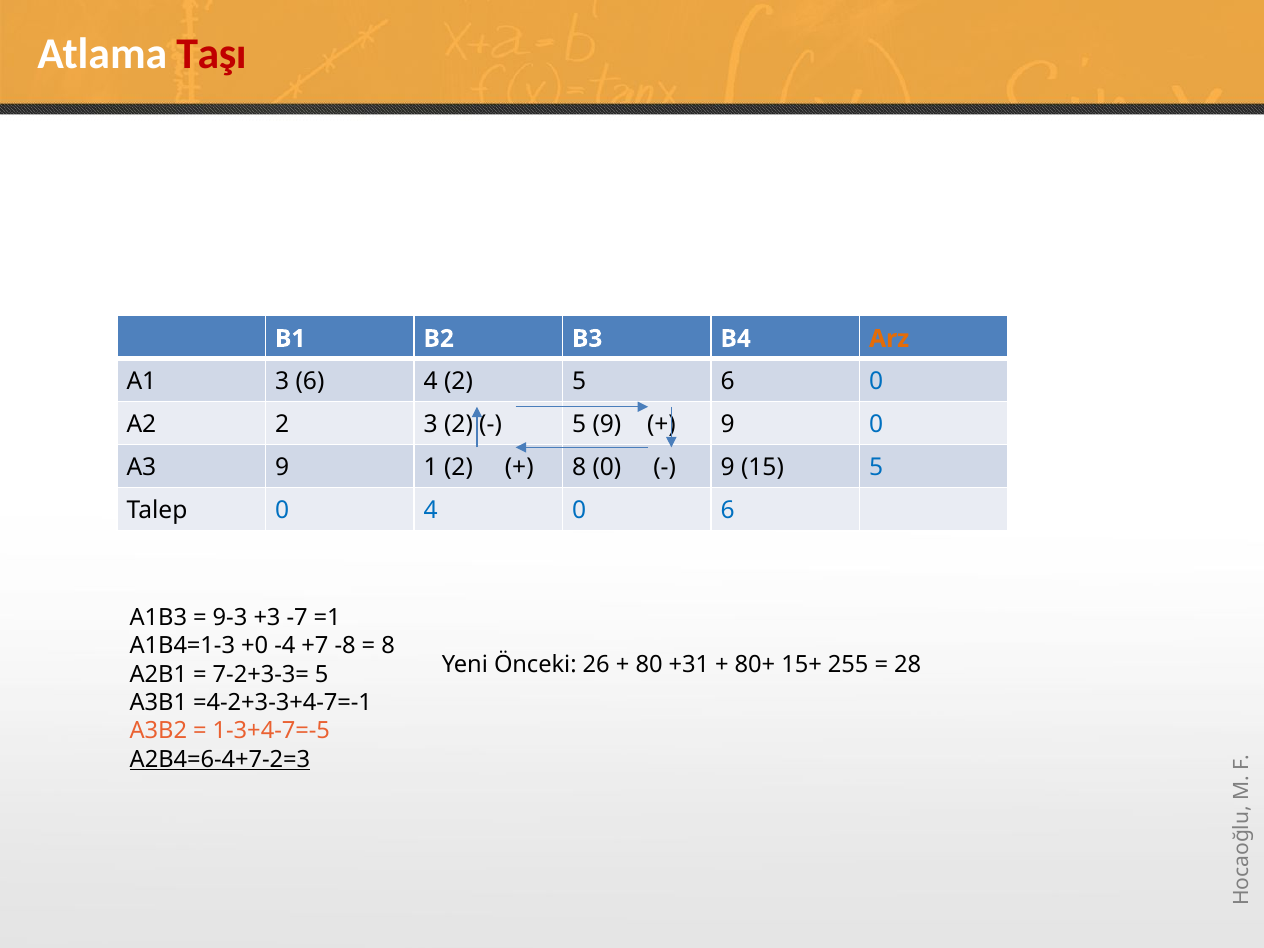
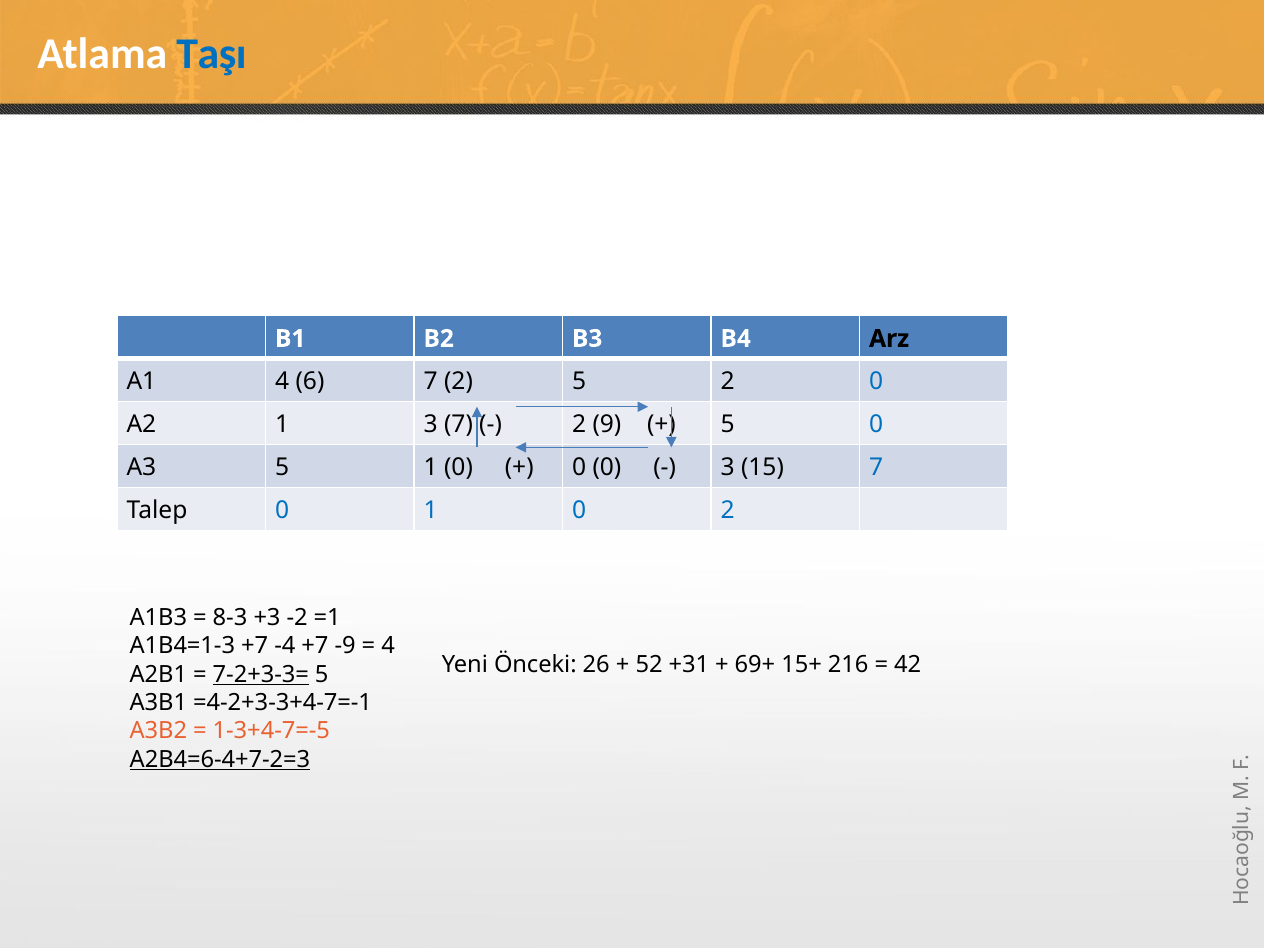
Taşı colour: red -> blue (212, 54)
Arz colour: orange -> black (889, 339)
A1 3: 3 -> 4 (282, 382)
6 4: 4 -> 7 (431, 382)
5 6: 6 -> 2 (728, 382)
A2 2: 2 -> 1 (282, 425)
3 2: 2 -> 7 (458, 425)
5: 5 -> 2 (579, 425)
9: 9 -> 5 (728, 425)
A3 9: 9 -> 5 (282, 468)
2: 2 -> 0 (458, 468)
8: 8 -> 0 (579, 468)
9: 9 -> 3 (728, 468)
15 5: 5 -> 7 (876, 468)
0 4: 4 -> 1 (431, 511)
0 6: 6 -> 2 (728, 511)
9-3: 9-3 -> 8-3 (230, 617)
-7: -7 -> -2 (297, 617)
A1B4=1-3 +0: +0 -> +7 (255, 646)
-8: -8 -> -9 (345, 646)
8: 8 -> 4 (388, 646)
80: 80 -> 52 (649, 664)
80+: 80+ -> 69+ (755, 664)
255: 255 -> 216 (848, 664)
28: 28 -> 42 (908, 664)
7-2+3-3= underline: none -> present (261, 674)
